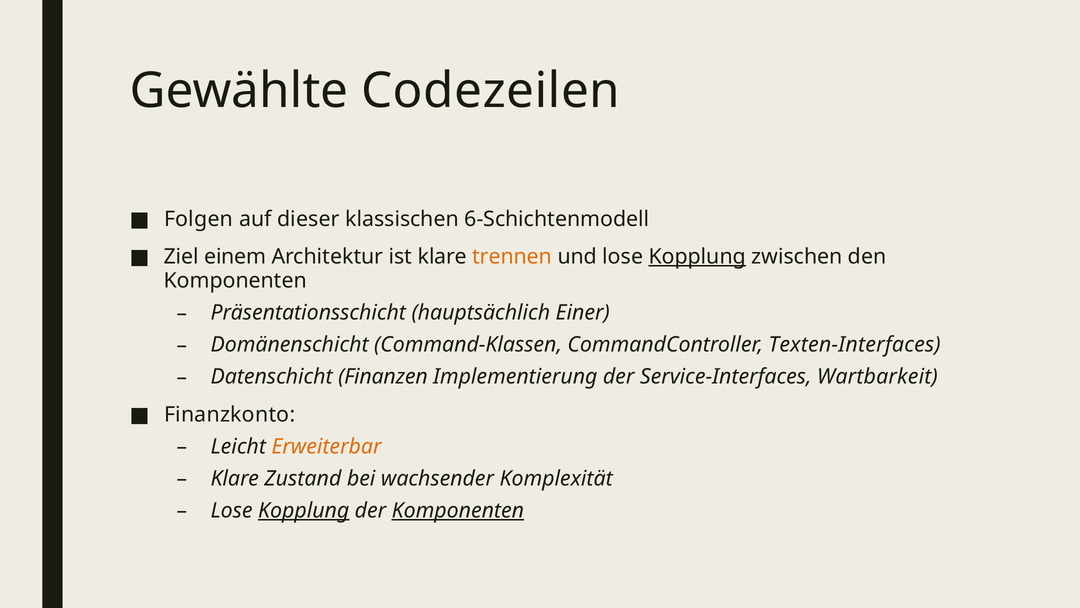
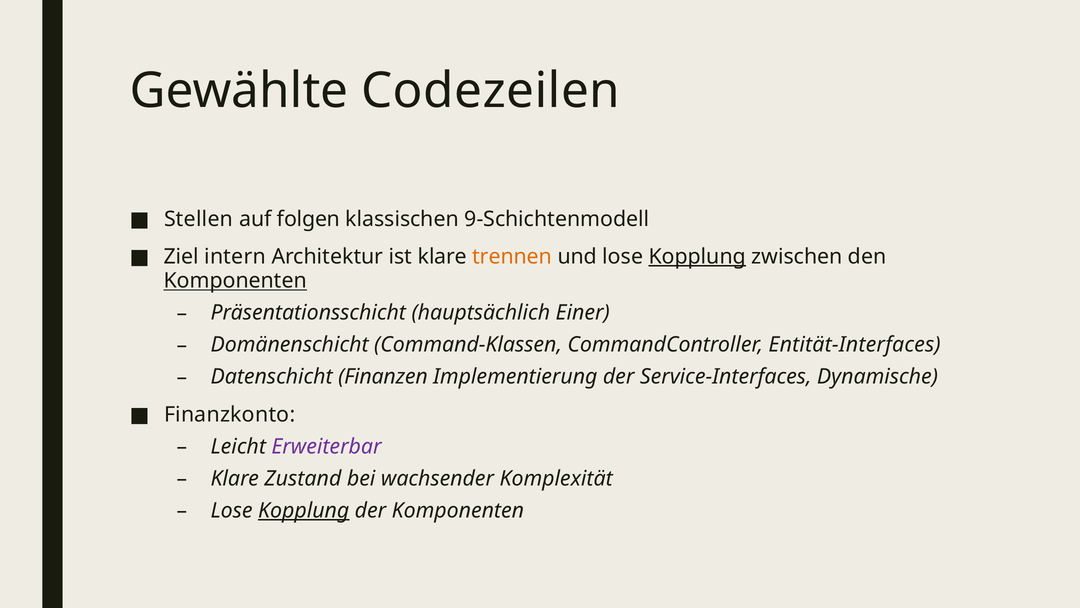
Folgen: Folgen -> Stellen (199, 219)
dieser: dieser -> folgen (309, 219)
6-Schichtenmodell: 6-Schichtenmodell -> 9-Schichtenmodell (557, 219)
einem: einem -> intern (235, 256)
Komponenten underline: none -> present (235, 281)
Texten-Interfaces: Texten-Interfaces -> Entität-Interfaces (855, 344)
Wartbarkeit: Wartbarkeit -> Dynamische (877, 376)
Erweiterbar colour: orange -> purple (326, 446)
Komponenten underline: present -> none (458, 510)
